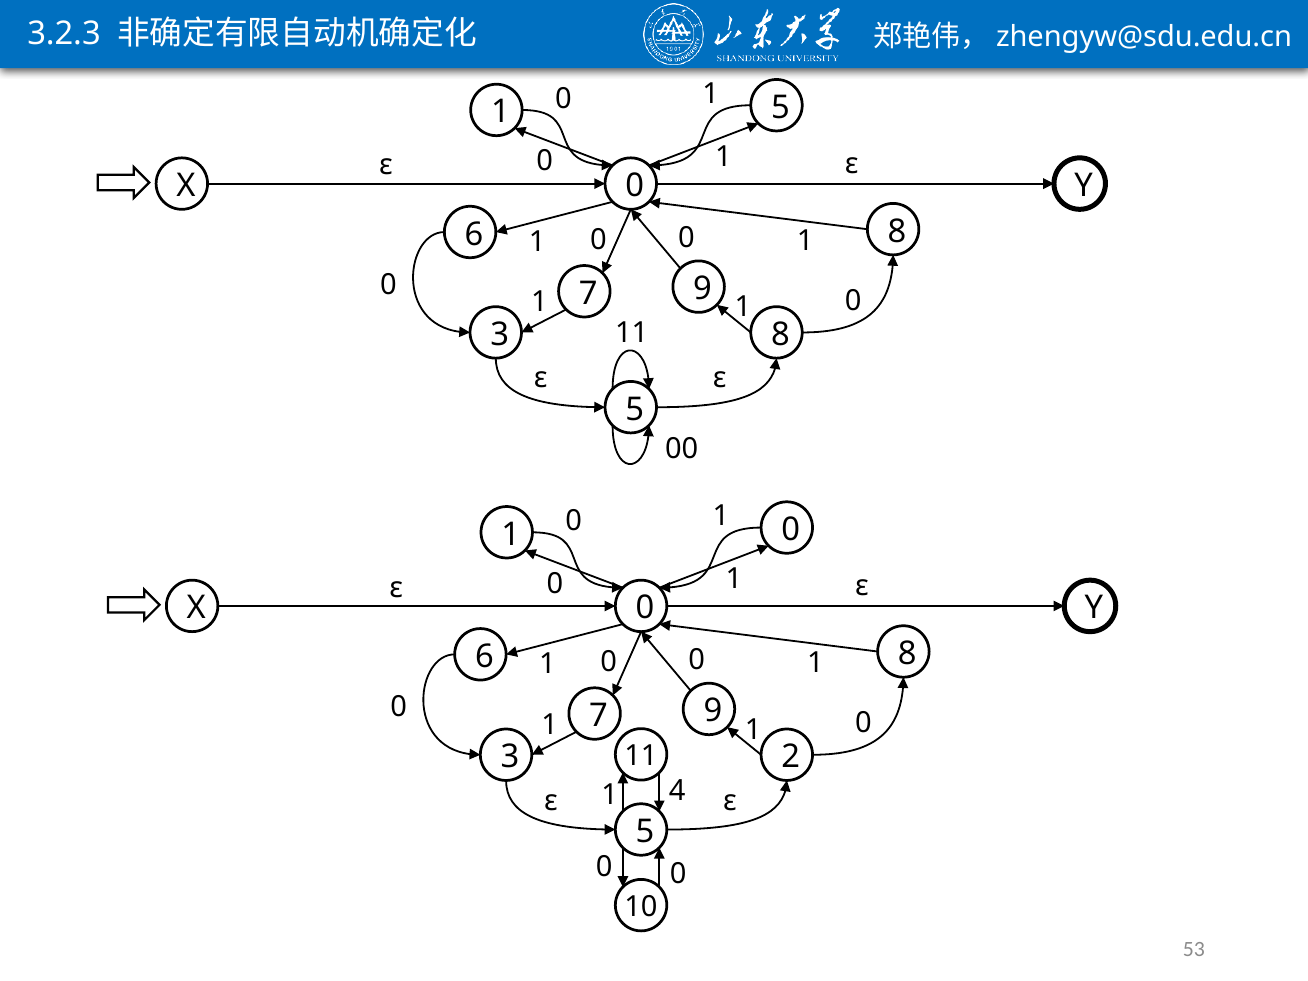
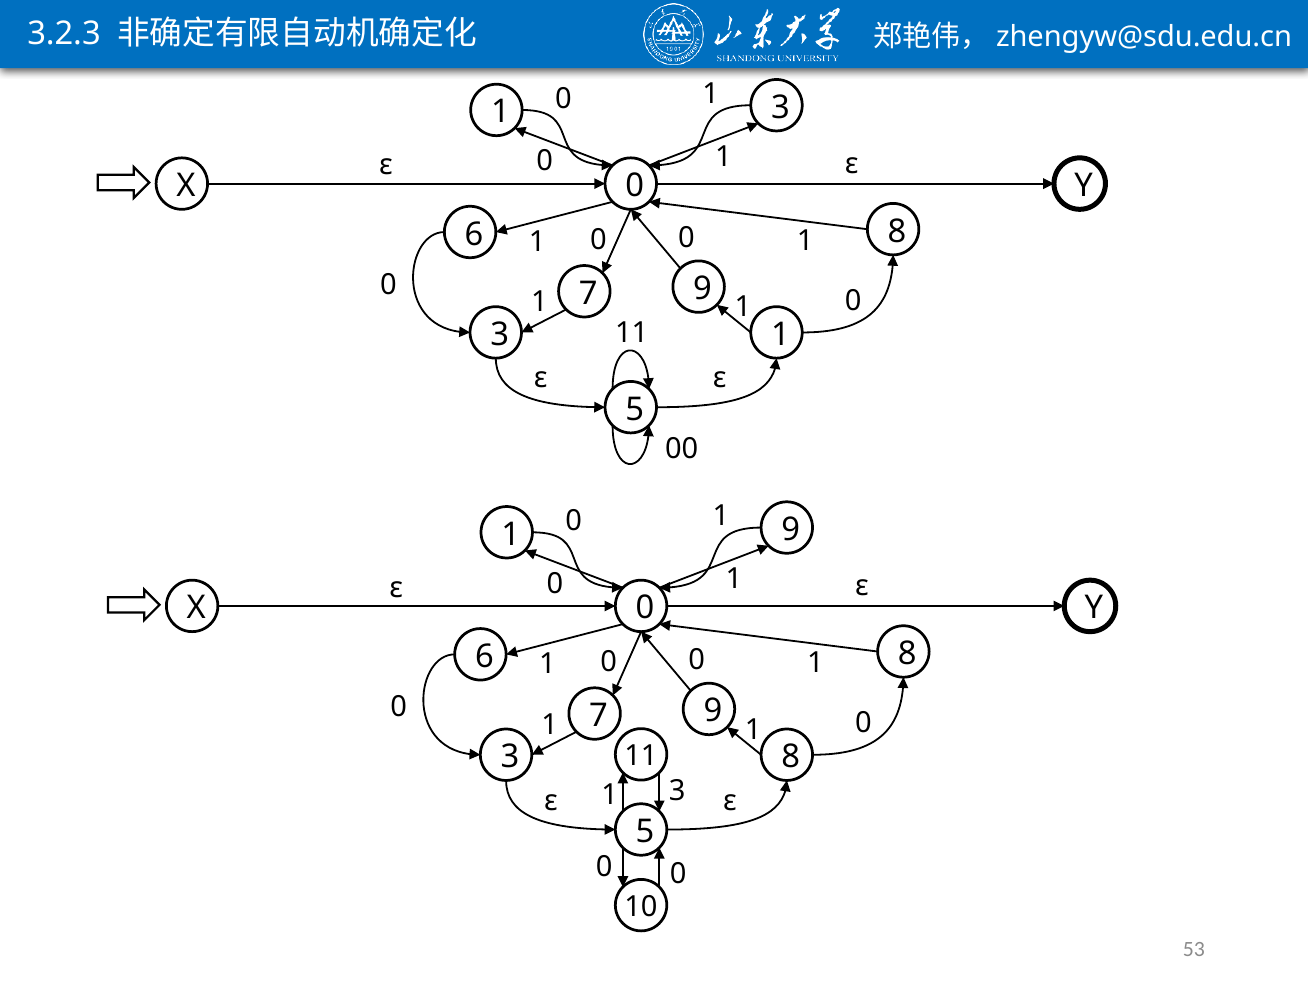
0 5: 5 -> 3 (780, 107)
8: 8 -> 1 (780, 335)
1 0 0: 0 -> 9 (791, 530)
3 2: 2 -> 8 (791, 757)
4: 4 -> 3 (677, 791)
